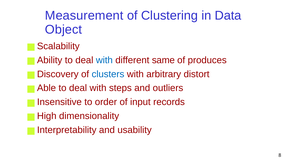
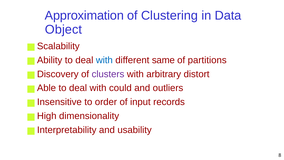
Measurement: Measurement -> Approximation (84, 15)
produces: produces -> partitions (207, 60)
clusters colour: blue -> purple (108, 74)
steps: steps -> could (120, 88)
